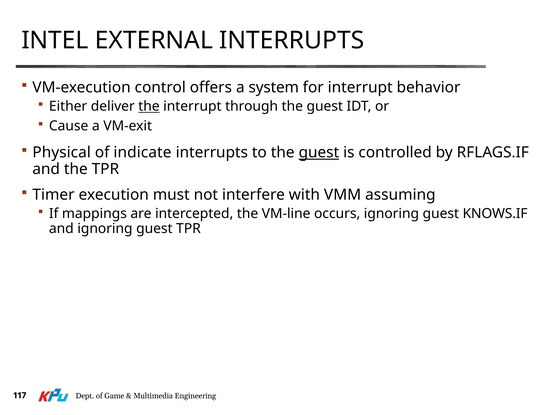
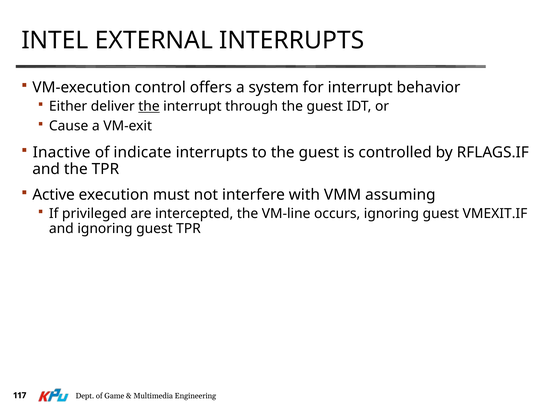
Physical: Physical -> Inactive (62, 152)
guest underline: present -> none (319, 152)
Timer: Timer -> Active (54, 195)
mappings: mappings -> privileged (94, 214)
KNOWS.IF: KNOWS.IF -> VMEXIT.IF (495, 214)
